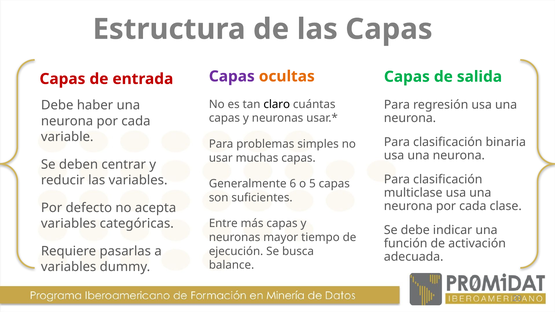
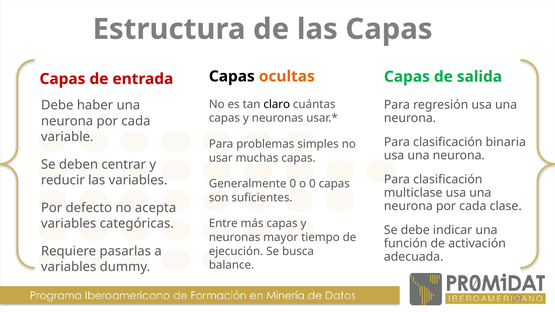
Capas colour: purple -> black (232, 76)
Generalmente 6: 6 -> 0 (293, 184)
o 5: 5 -> 0 (312, 184)
